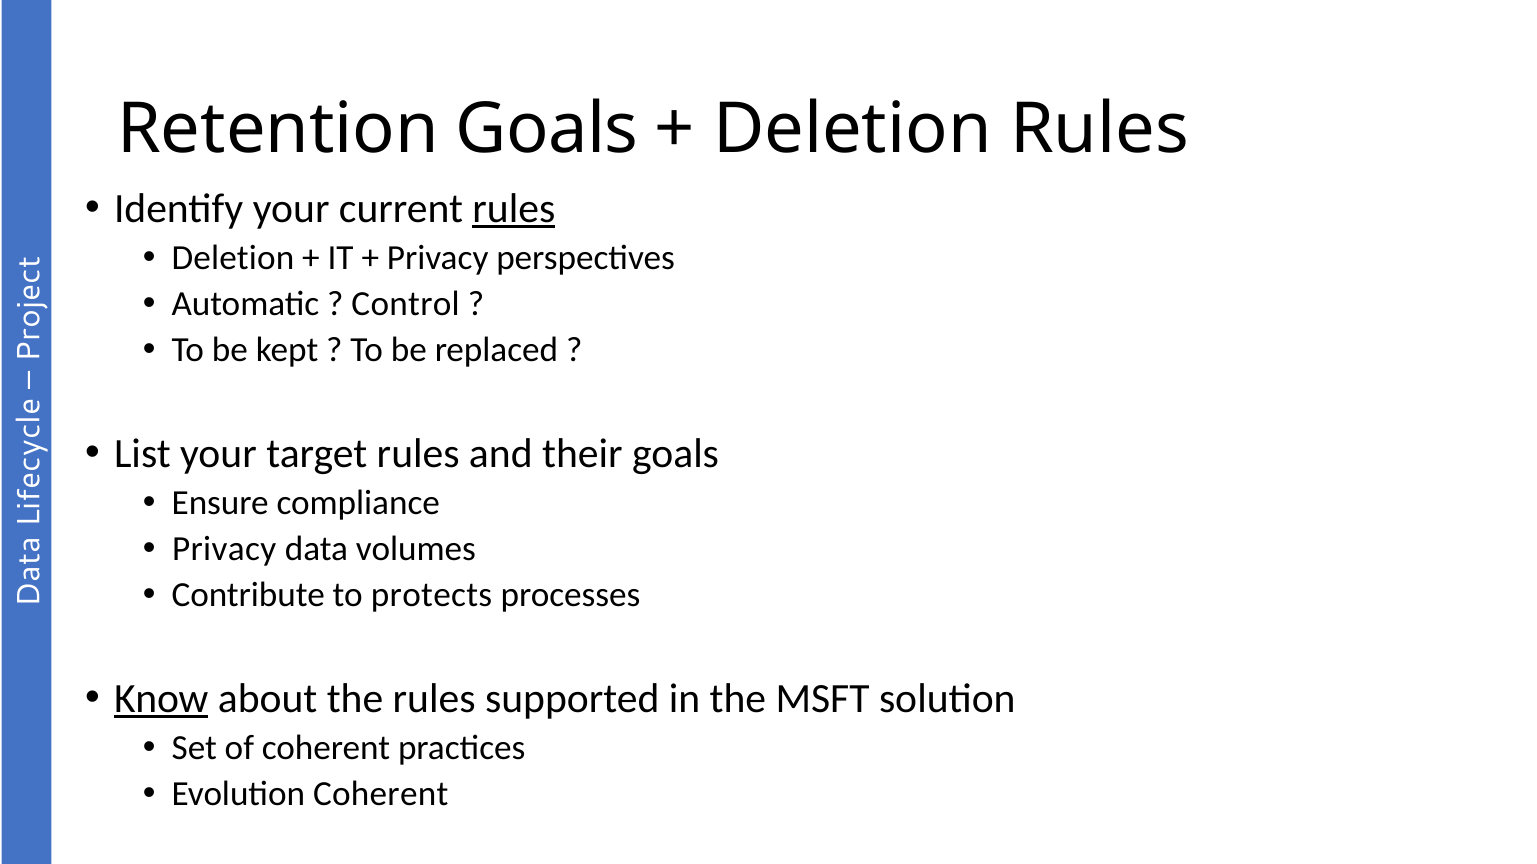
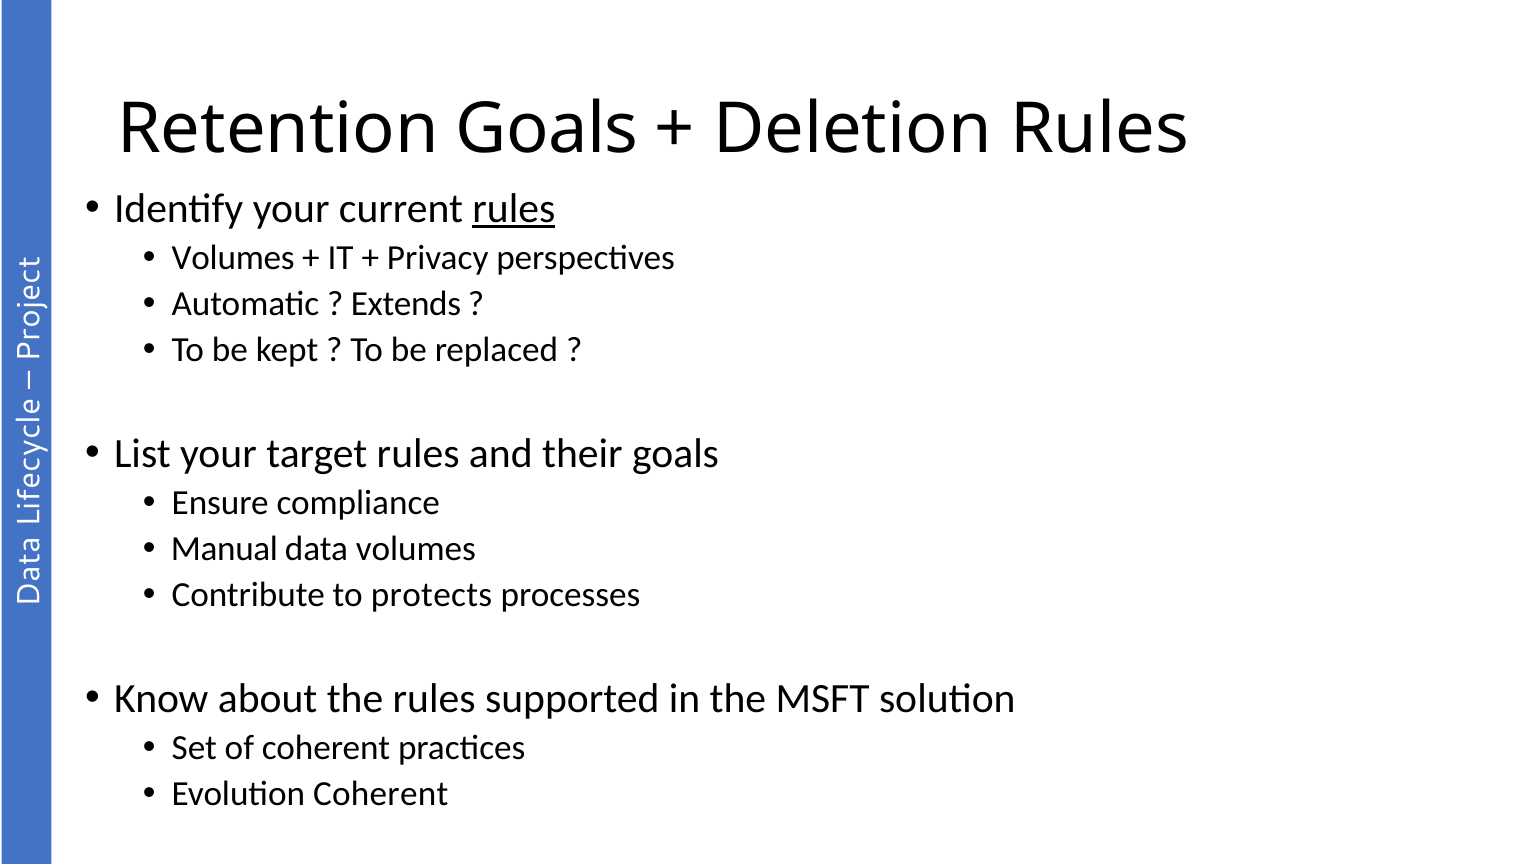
Deletion: Deletion -> Volumes (233, 258)
Control: Control -> Extends (406, 304)
Privacy: Privacy -> Manual (225, 549)
Know underline: present -> none (161, 699)
